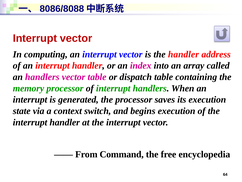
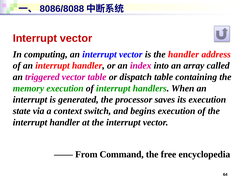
an handlers: handlers -> triggered (42, 77)
memory processor: processor -> execution (65, 88)
